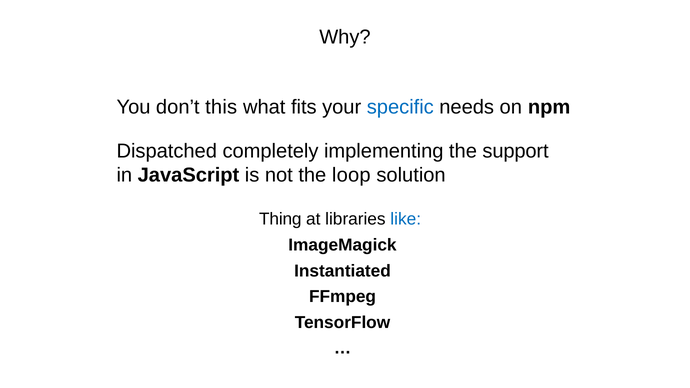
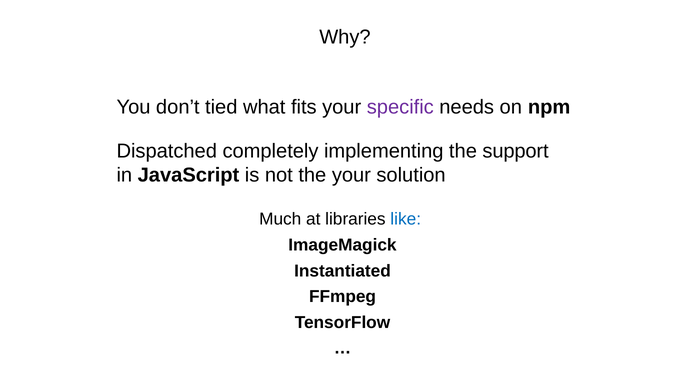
this: this -> tied (221, 107)
specific colour: blue -> purple (400, 107)
the loop: loop -> your (351, 175)
Thing: Thing -> Much (280, 219)
